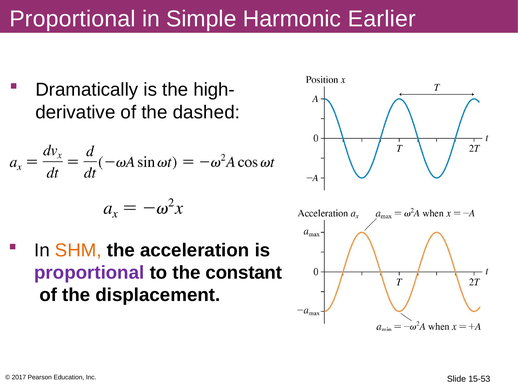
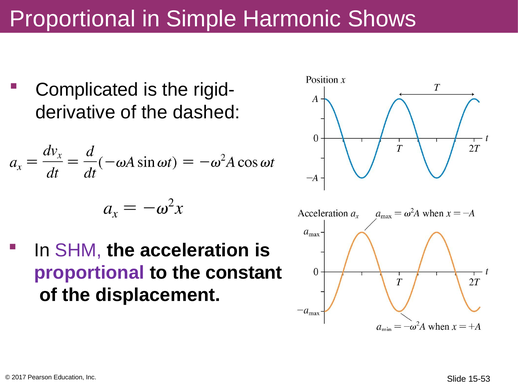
Earlier: Earlier -> Shows (382, 19)
Dramatically: Dramatically -> Complicated (87, 90)
high-: high- -> rigid- (214, 90)
SHM colour: orange -> purple (78, 251)
